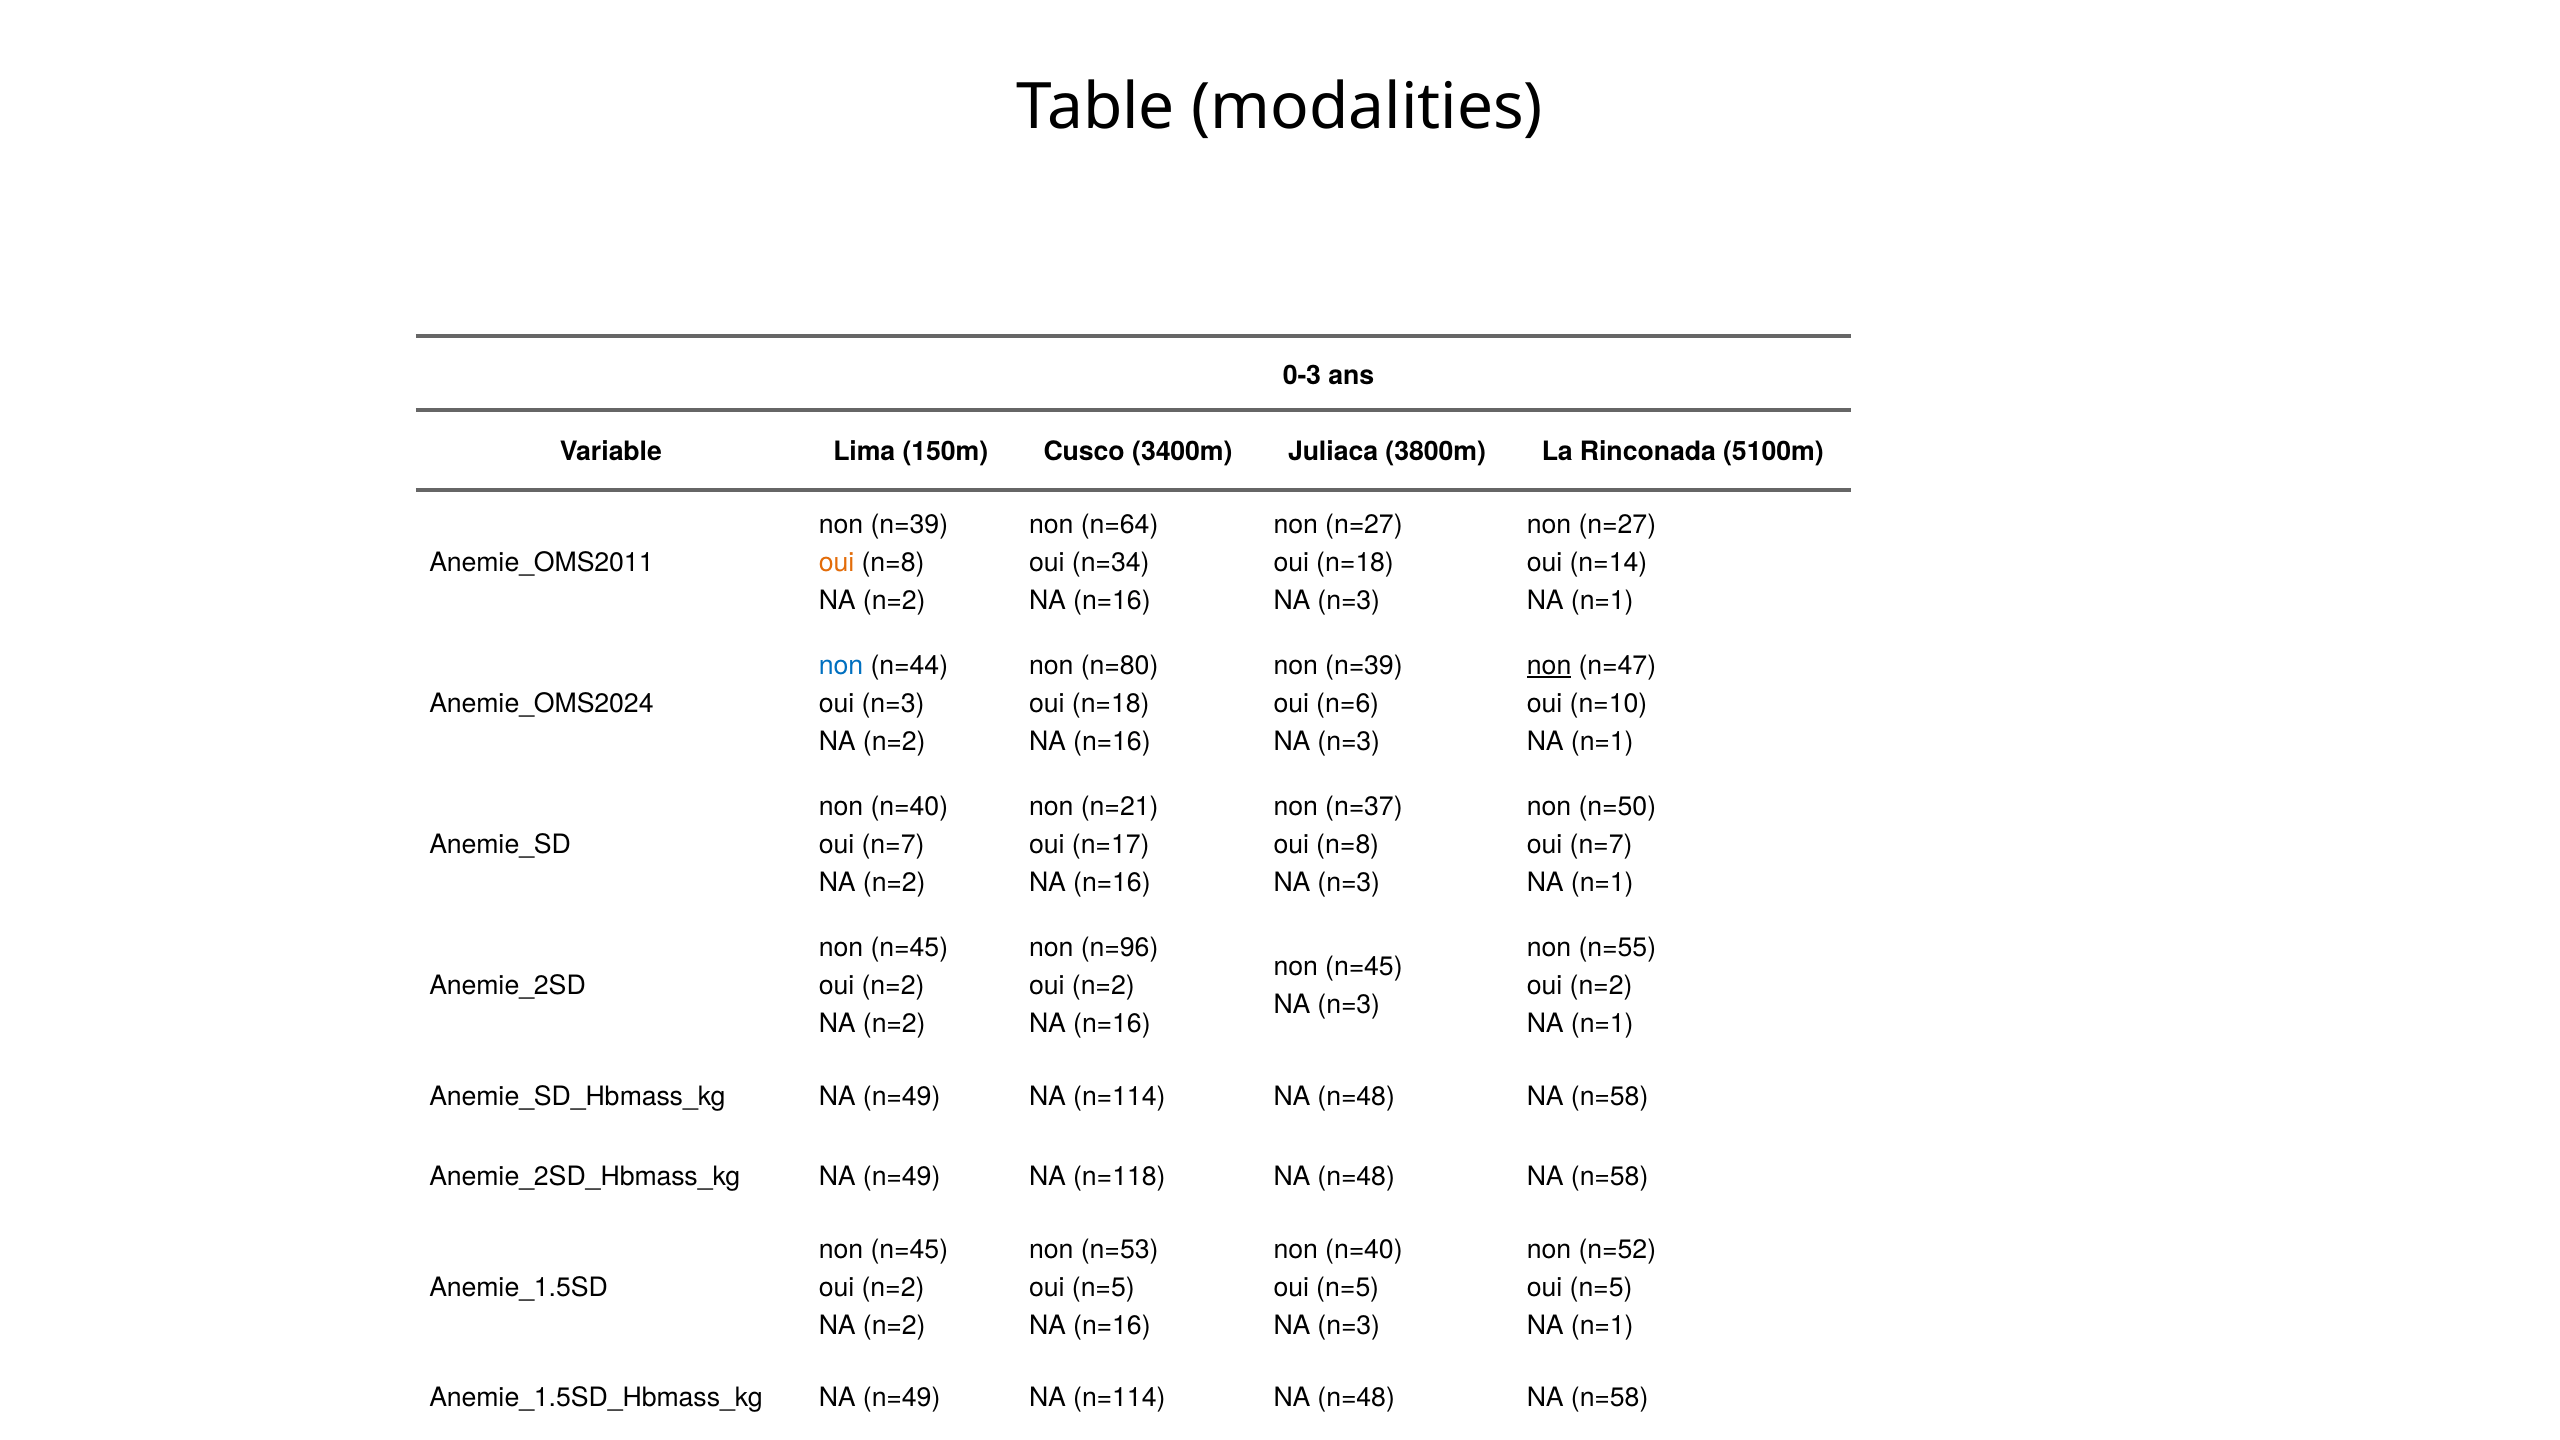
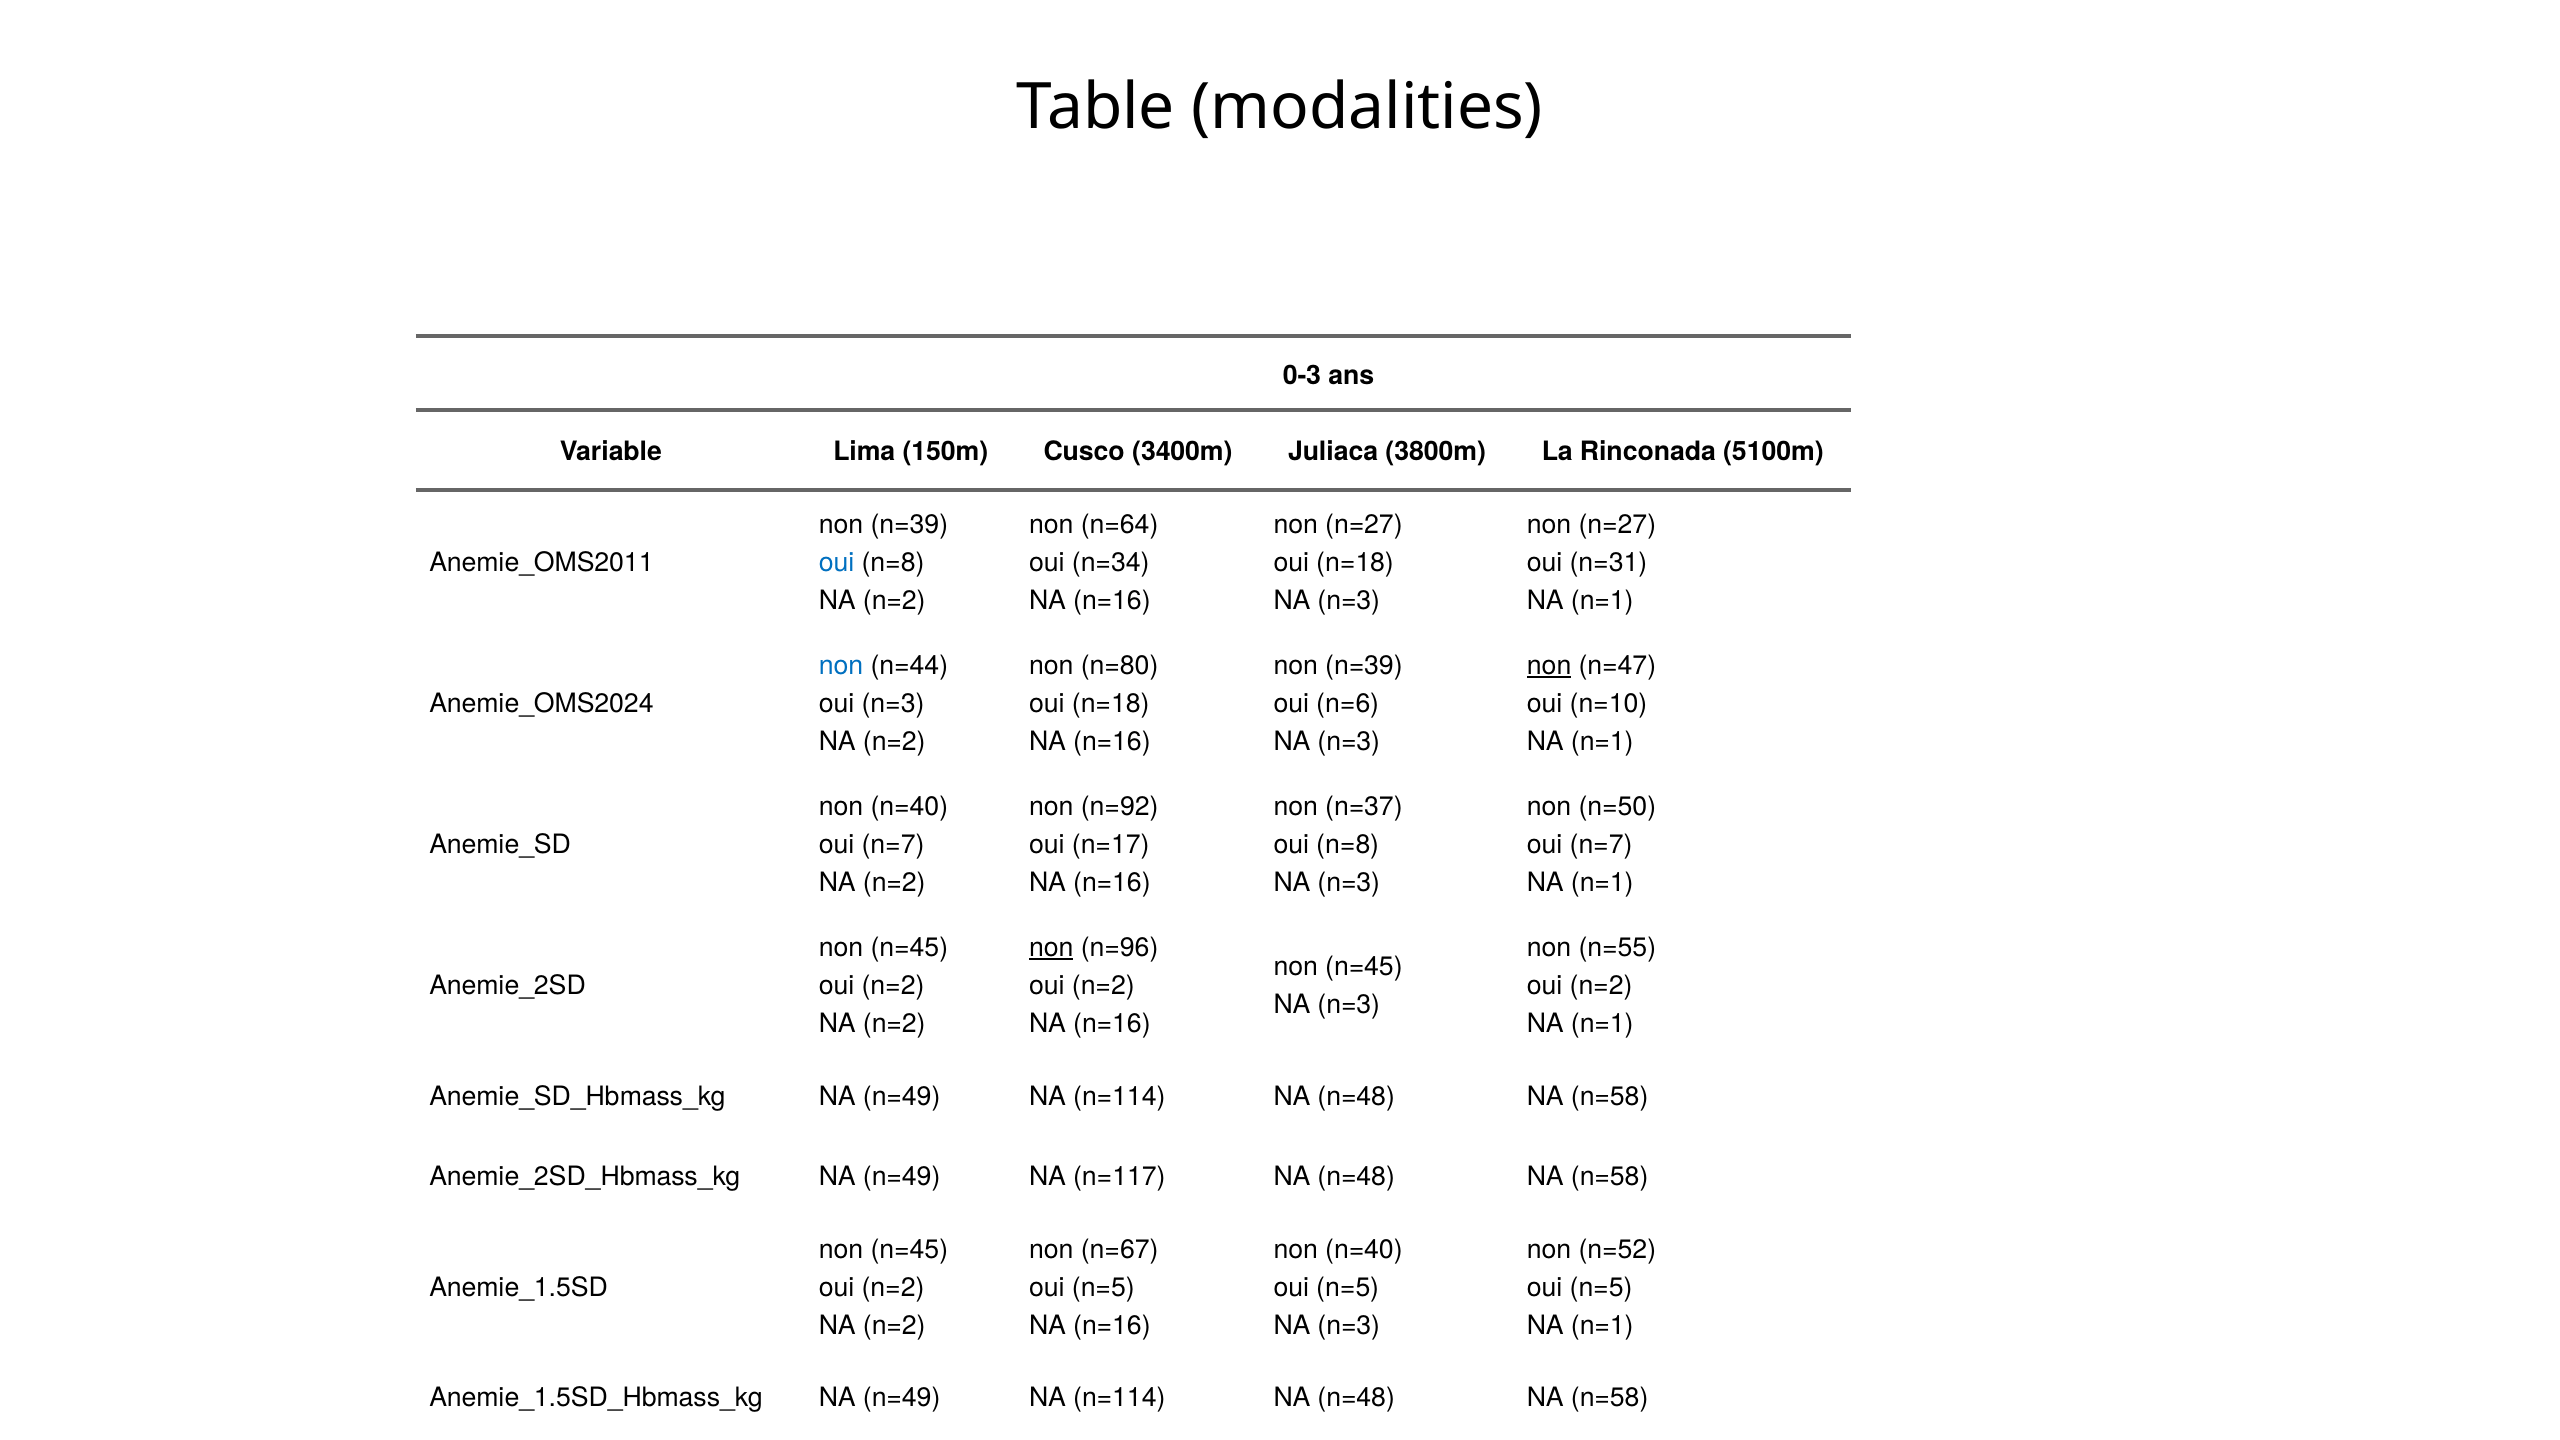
oui colour: orange -> blue (837, 563)
n=14: n=14 -> n=31 (1608, 563)
n=21: n=21 -> n=92 (1120, 807)
non underline: none -> present (1051, 948)
n=118: n=118 -> n=117 (1119, 1177)
n=53: n=53 -> n=67 (1120, 1249)
